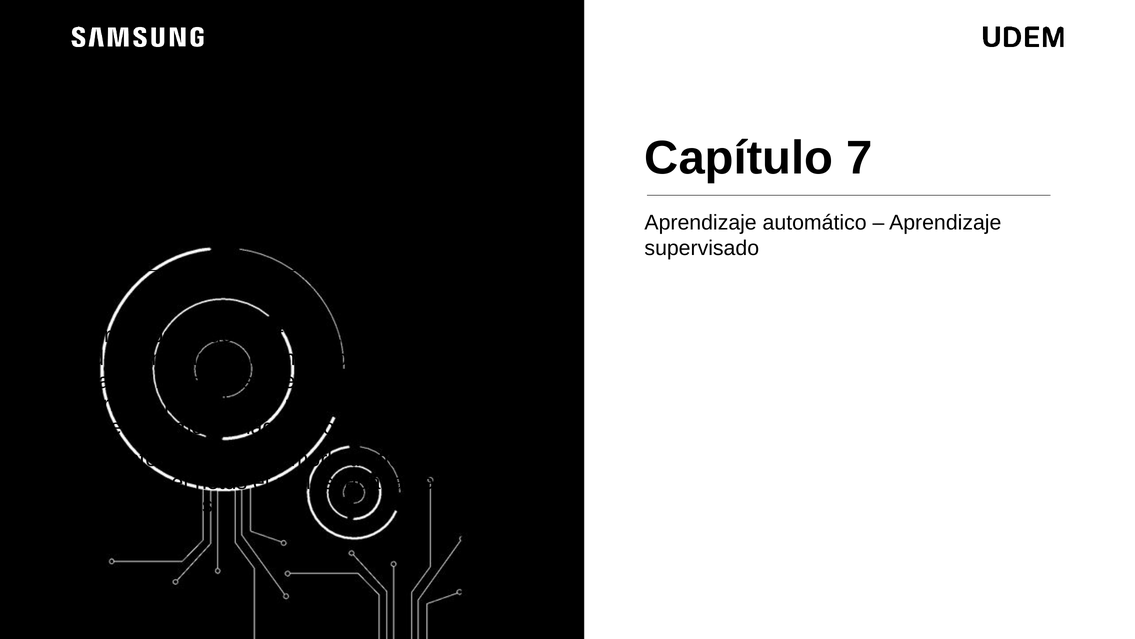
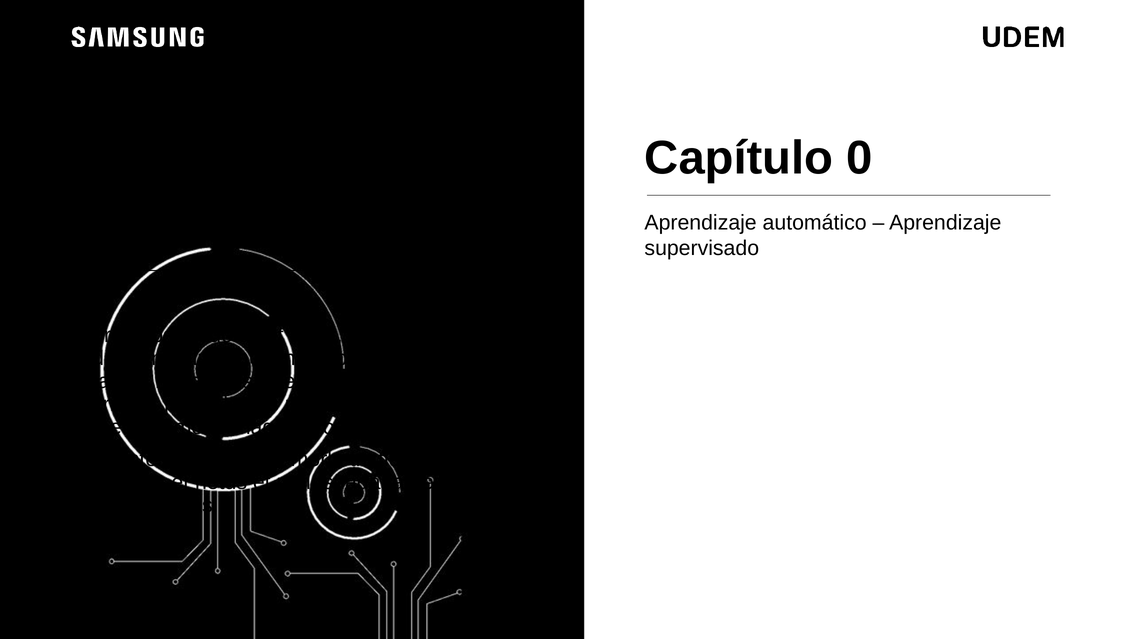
7: 7 -> 0 (860, 158)
